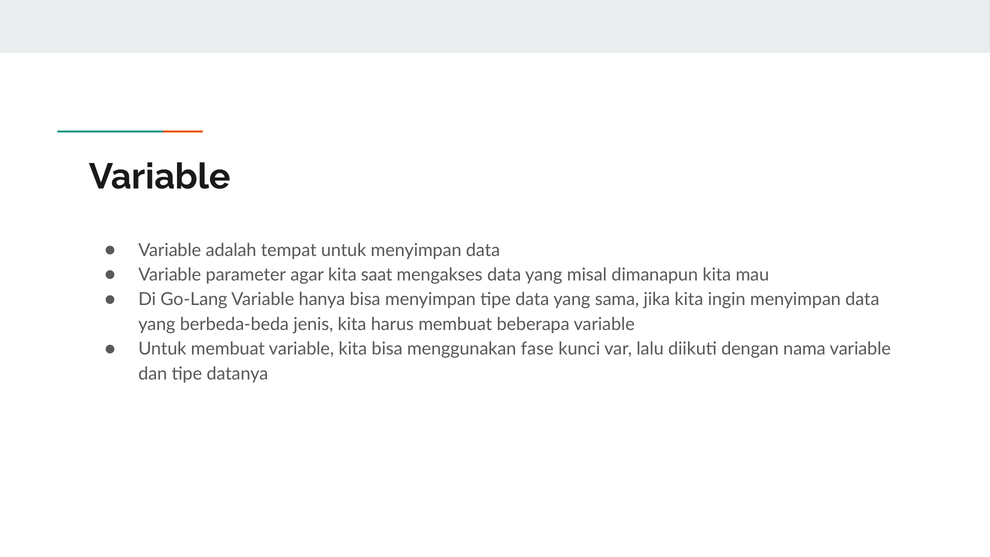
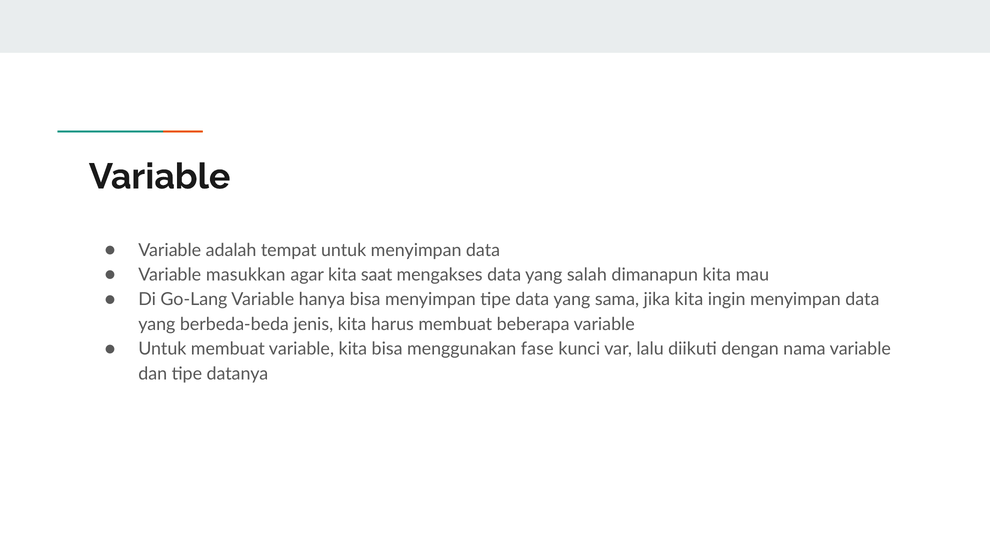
parameter: parameter -> masukkan (246, 275)
misal: misal -> salah (587, 275)
